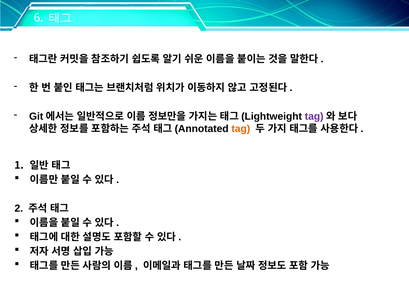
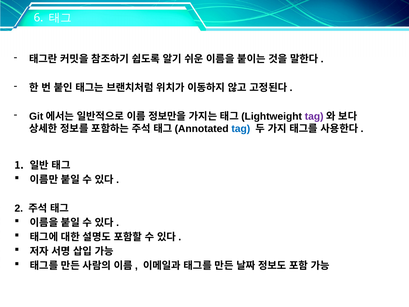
tag colour: orange -> blue (241, 129)
